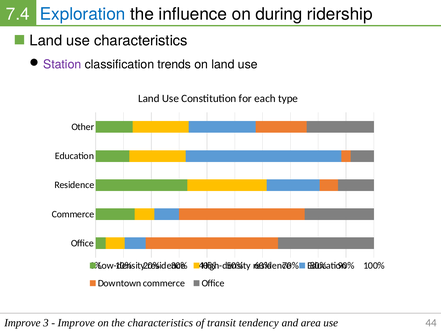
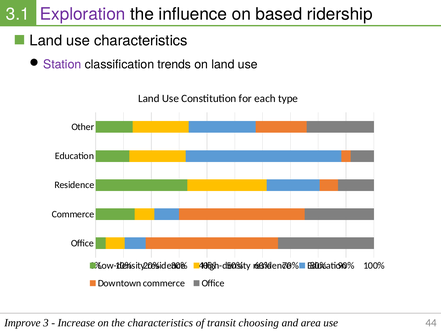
7.4: 7.4 -> 3.1 (18, 14)
Exploration colour: blue -> purple (83, 14)
during: during -> based (279, 14)
Improve: Improve -> Increase (76, 322)
tendency: tendency -> choosing (259, 322)
